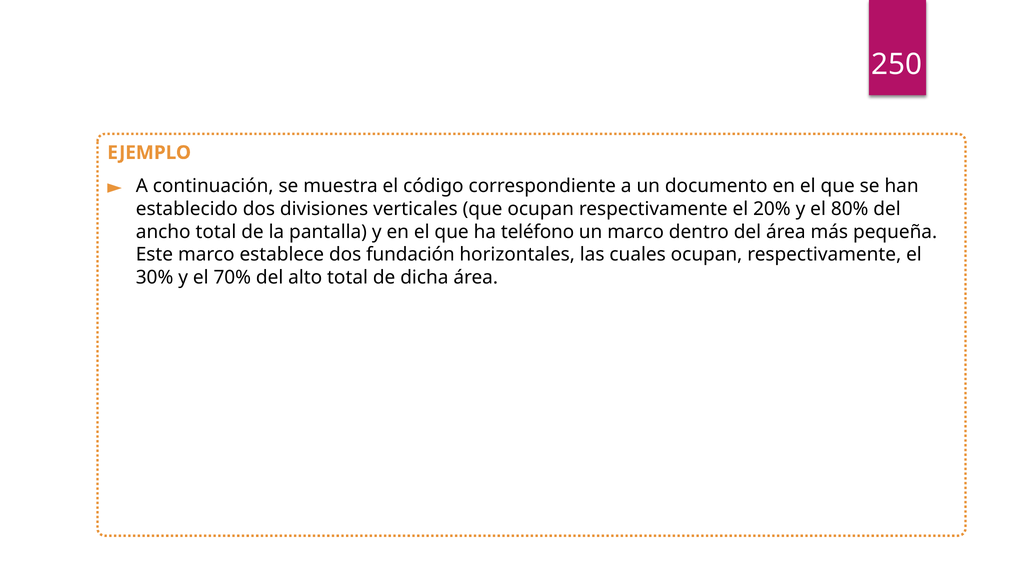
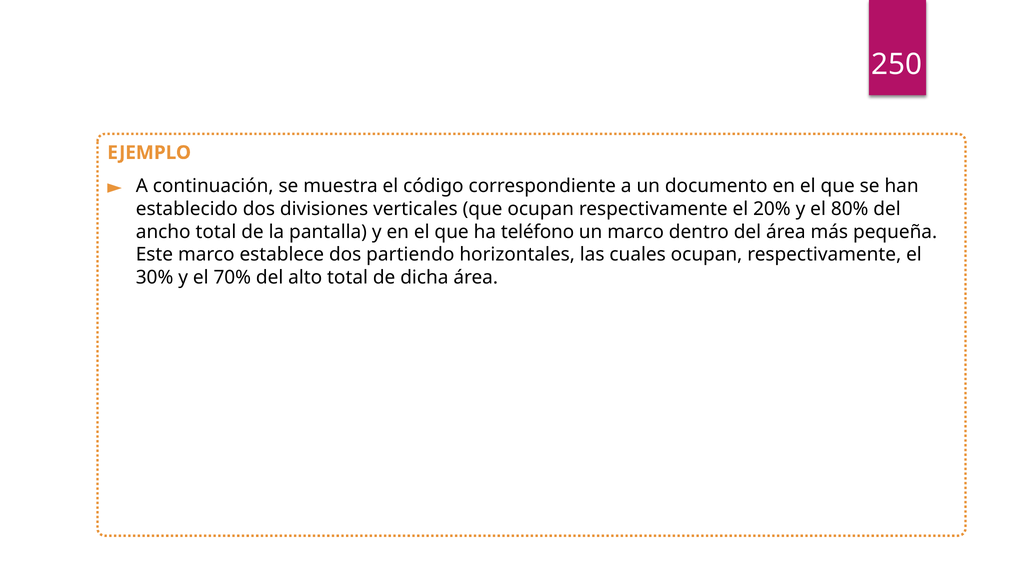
fundación: fundación -> partiendo (410, 255)
